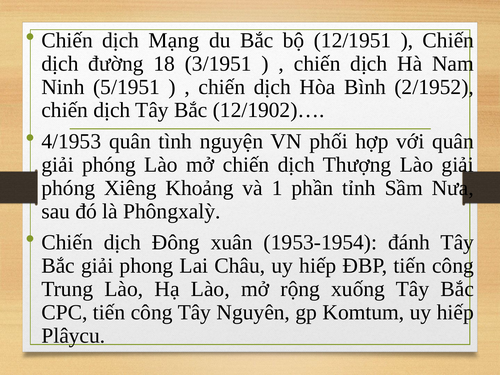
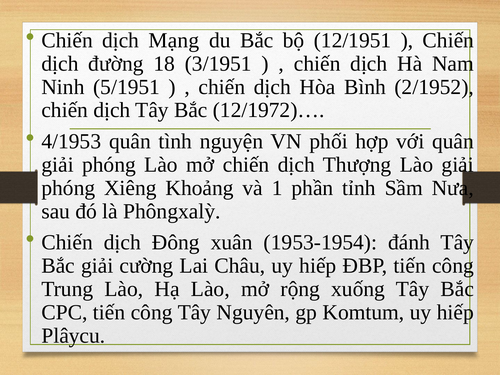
12/1902)…: 12/1902)… -> 12/1972)… (269, 110)
phong: phong -> cường (146, 266)
